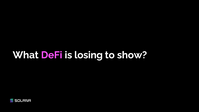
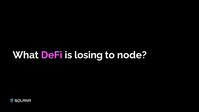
show: show -> node (132, 55)
